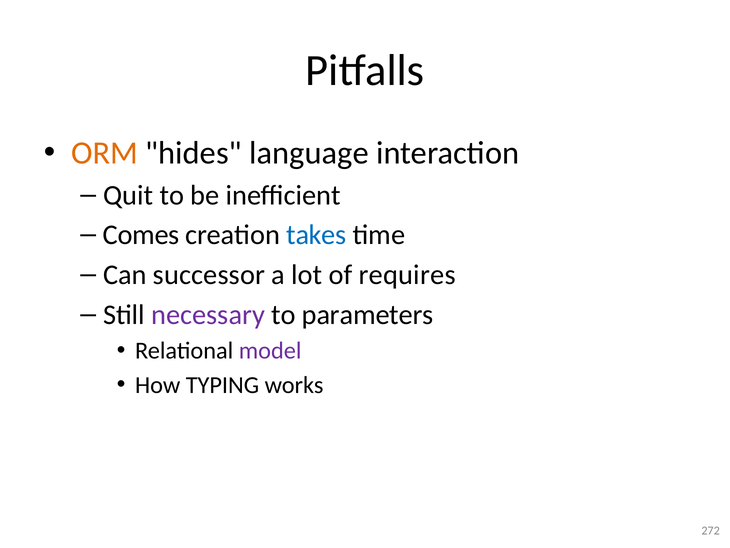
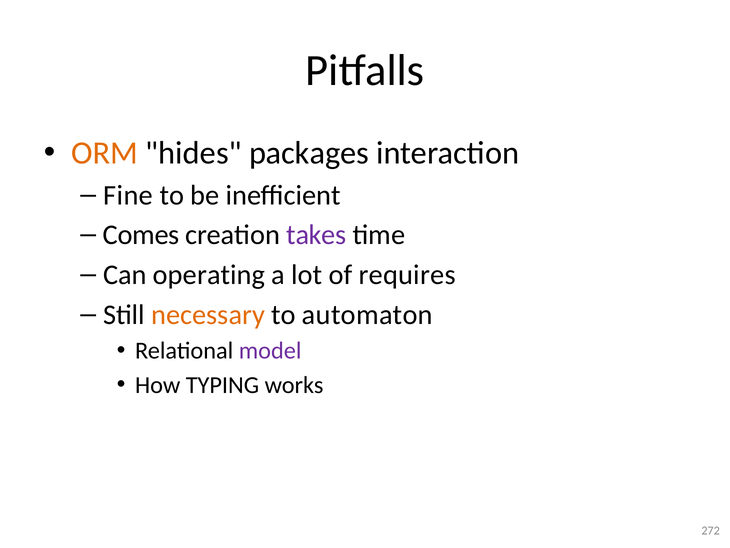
language: language -> packages (309, 153)
Quit: Quit -> Fine (128, 195)
takes colour: blue -> purple (316, 235)
successor: successor -> operating (209, 275)
necessary colour: purple -> orange (208, 314)
parameters: parameters -> automaton (367, 314)
